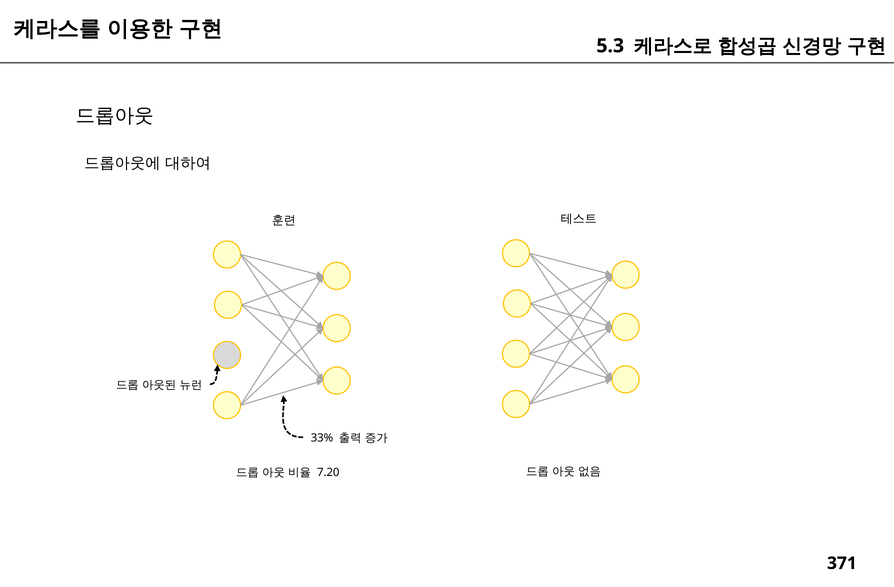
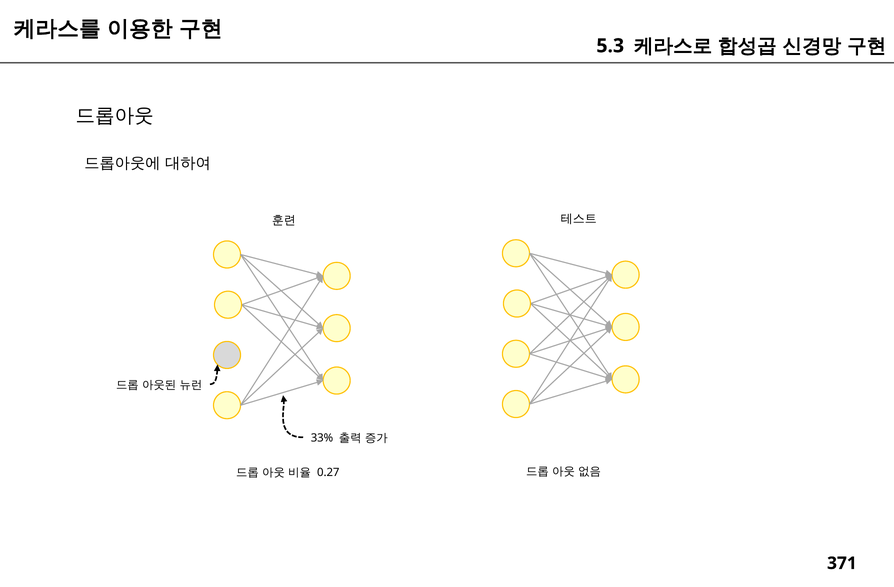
7.20: 7.20 -> 0.27 (328, 473)
